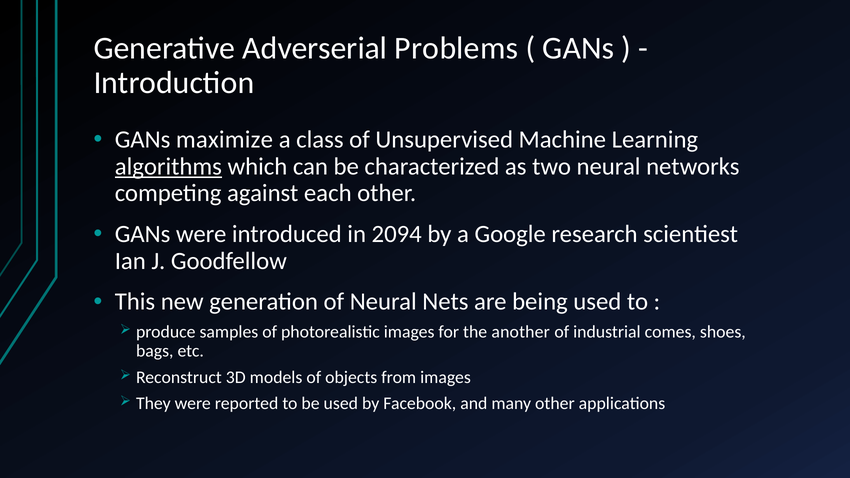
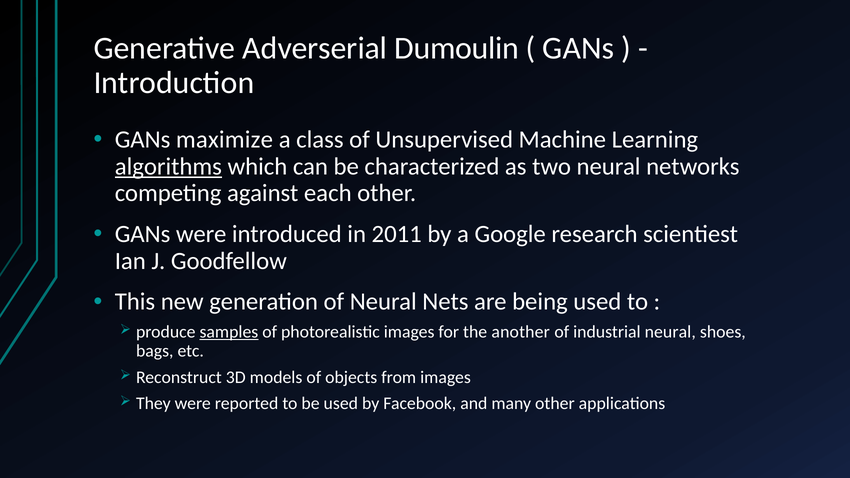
Problems: Problems -> Dumoulin (457, 48)
2094: 2094 -> 2011 (397, 234)
samples underline: none -> present (229, 332)
industrial comes: comes -> neural (670, 332)
